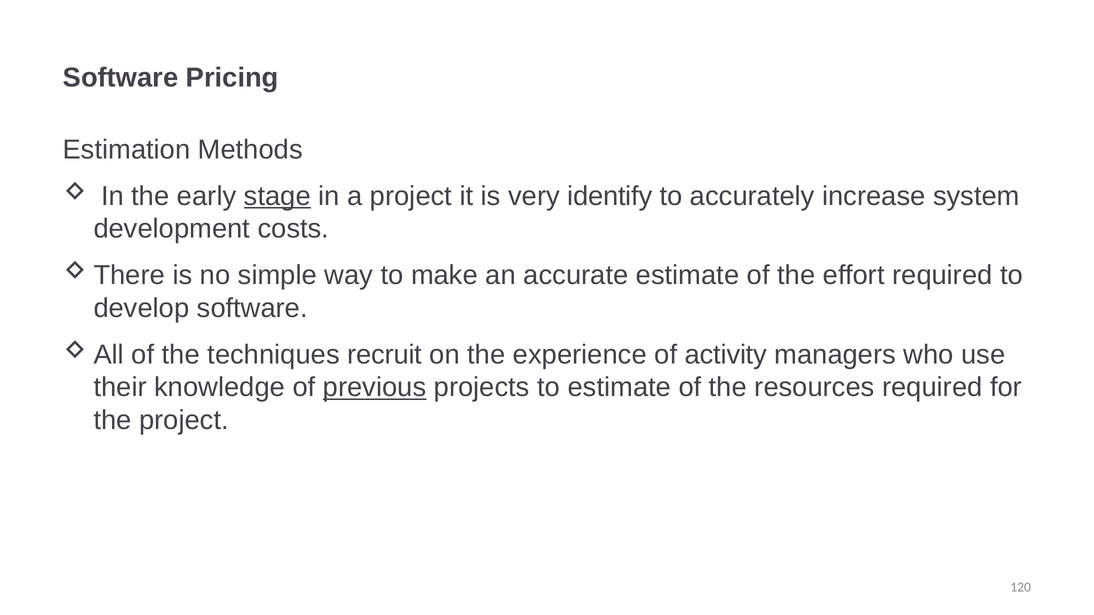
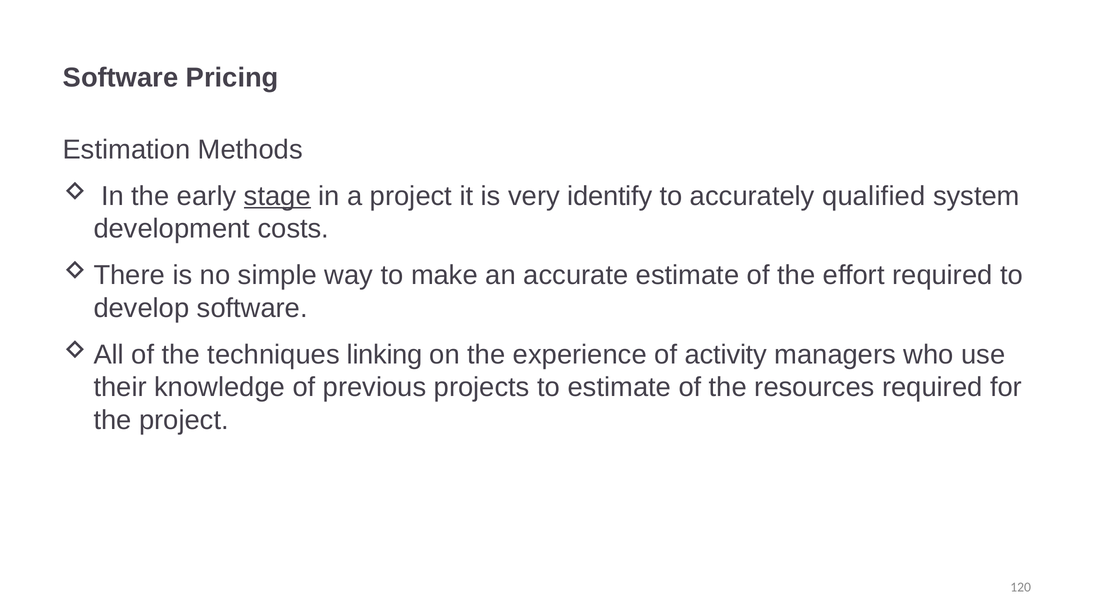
increase: increase -> qualified (874, 196)
recruit: recruit -> linking (385, 355)
previous underline: present -> none (375, 388)
